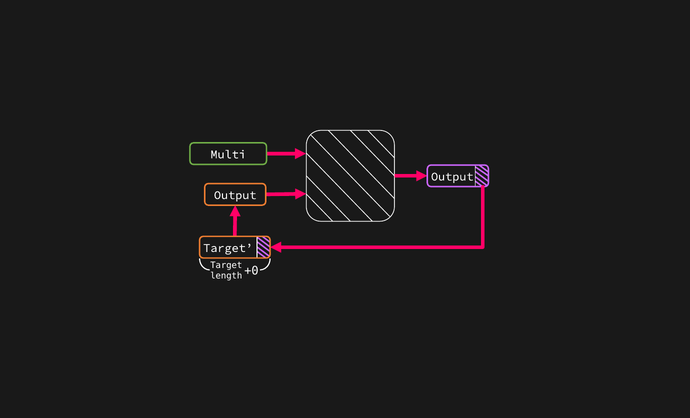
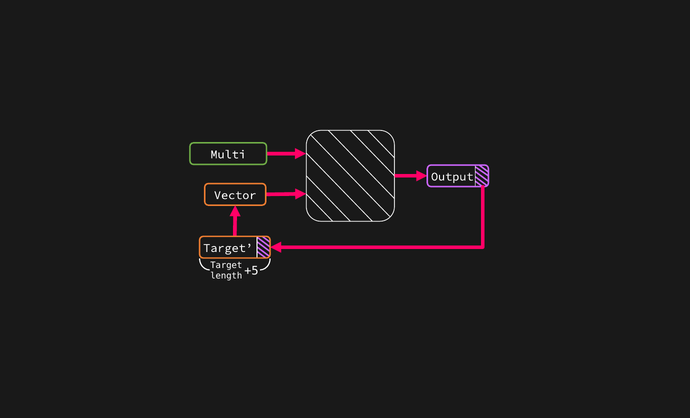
Output: Output -> Vector (235, 195)
+0: +0 -> +5 (251, 271)
